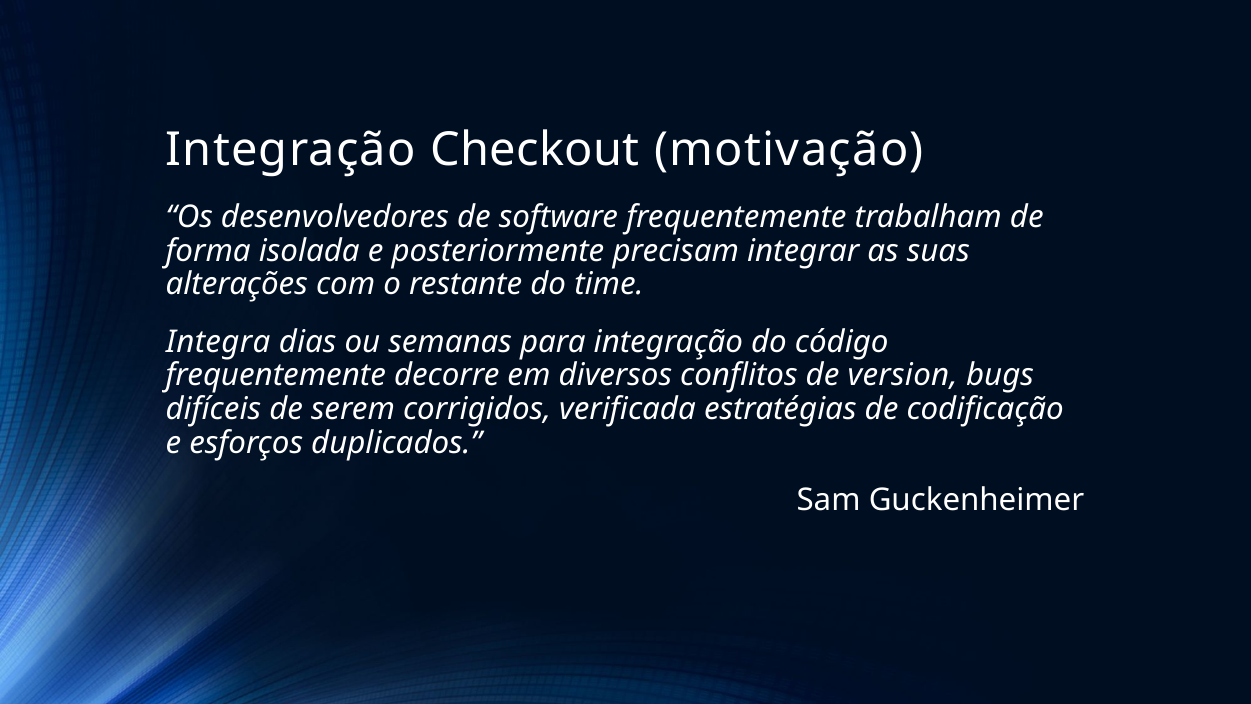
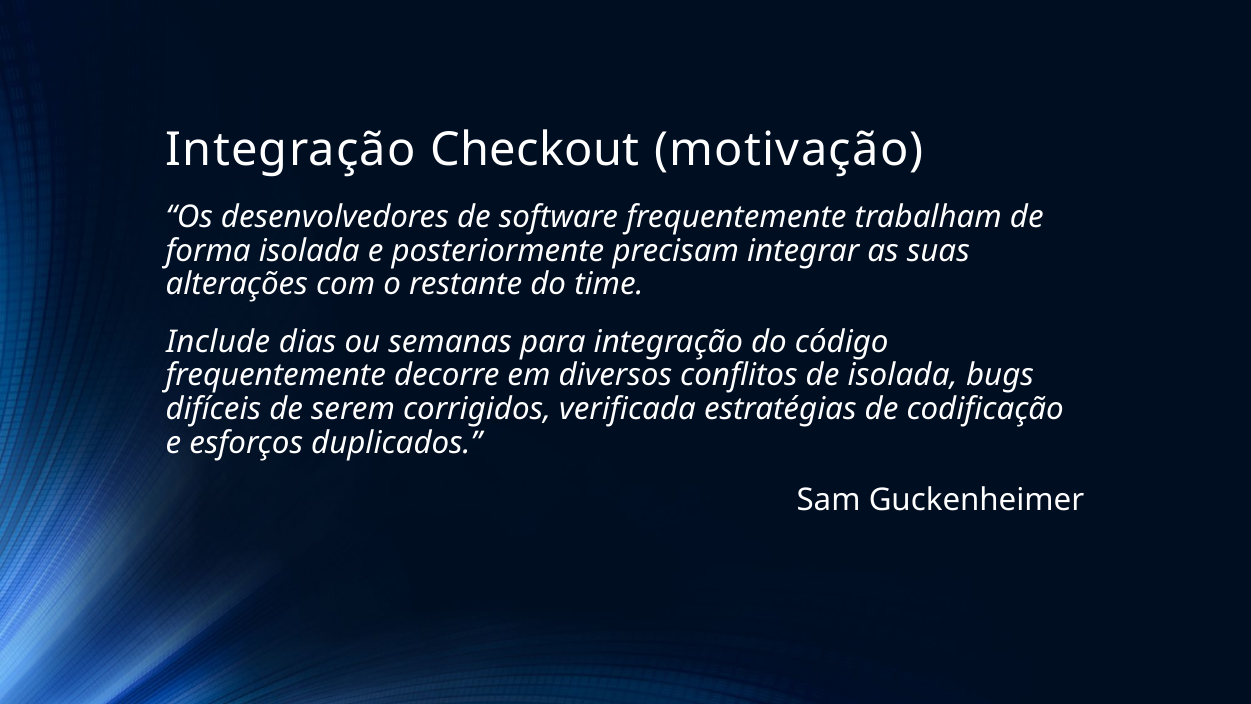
Integra: Integra -> Include (218, 342)
de version: version -> isolada (903, 375)
